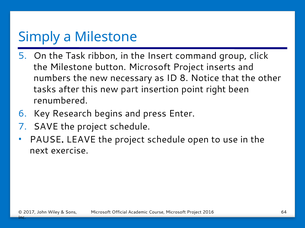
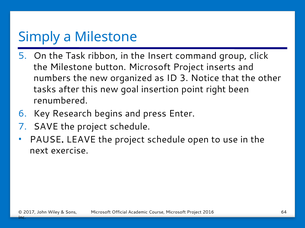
necessary: necessary -> organized (131, 78)
8: 8 -> 3 (184, 78)
part: part -> goal (130, 90)
